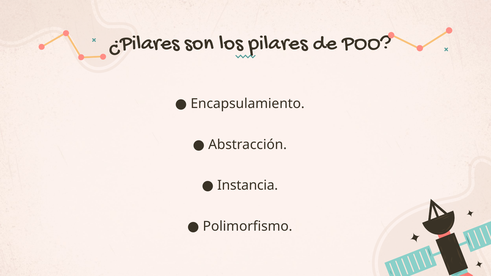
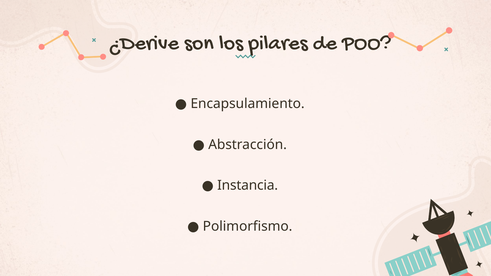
¿Pilares: ¿Pilares -> ¿Derive (144, 42)
